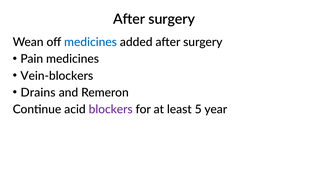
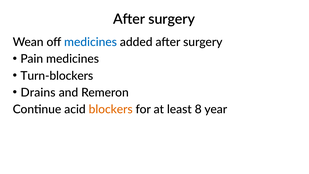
Vein-blockers: Vein-blockers -> Turn-blockers (57, 76)
blockers colour: purple -> orange (111, 109)
5: 5 -> 8 (198, 109)
